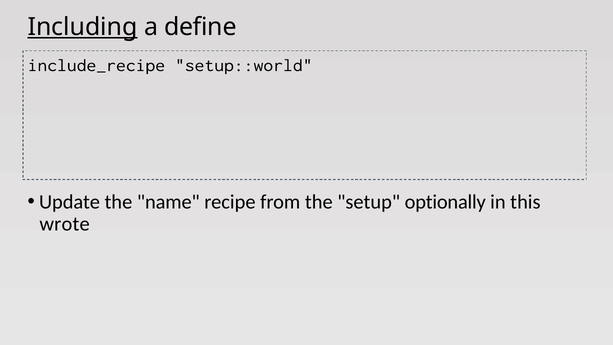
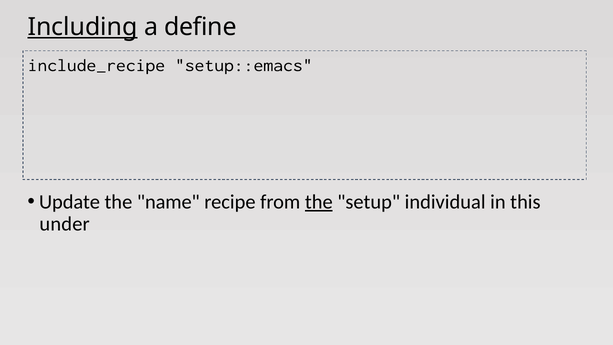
setup::world: setup::world -> setup::emacs (244, 65)
the underline: none -> present (319, 202)
optionally: optionally -> individual (445, 202)
wrote: wrote -> under (65, 224)
